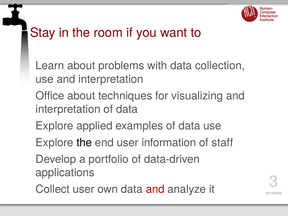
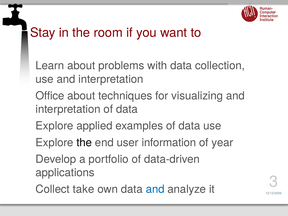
staff: staff -> year (222, 143)
Collect user: user -> take (84, 189)
and colour: red -> blue (155, 189)
